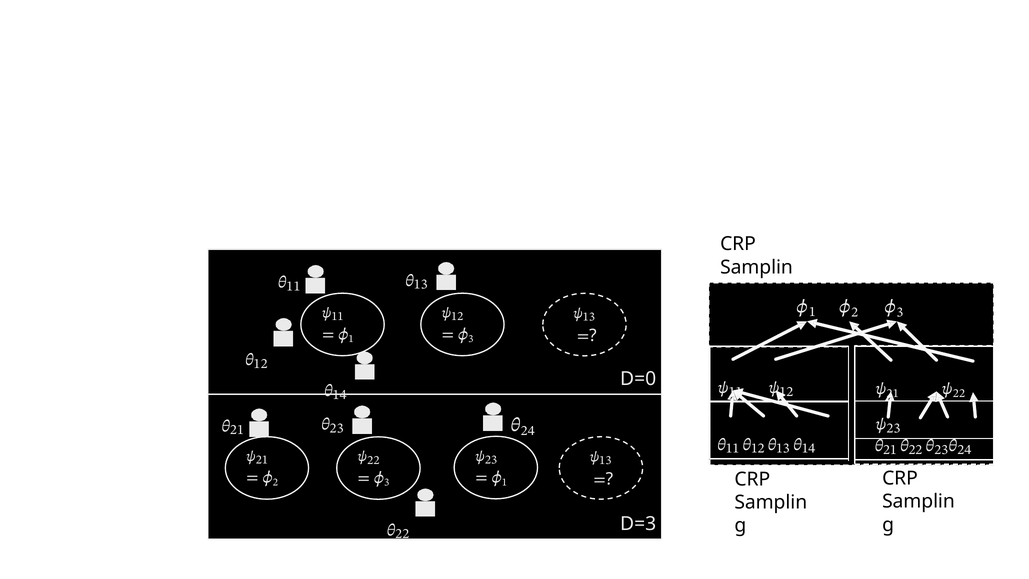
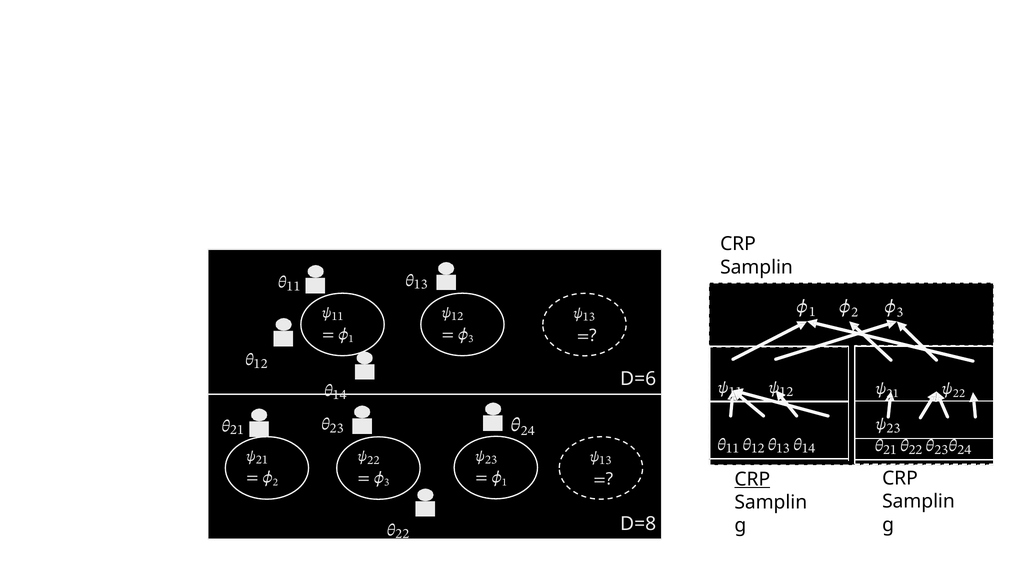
D=0: D=0 -> D=6 (638, 379)
CRP underline: none -> present (752, 479)
D=3: D=3 -> D=8 (638, 524)
